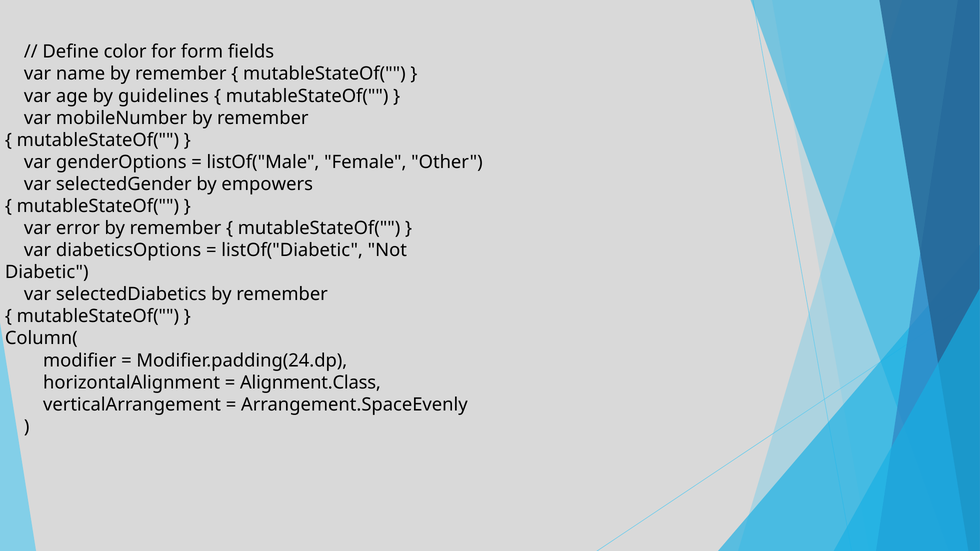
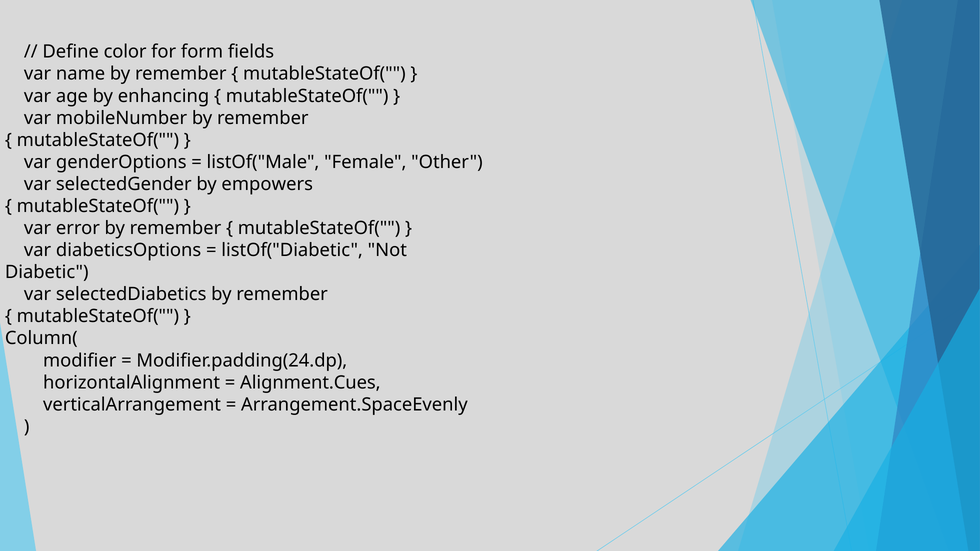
guidelines: guidelines -> enhancing (164, 96)
Alignment.Class: Alignment.Class -> Alignment.Cues (310, 383)
